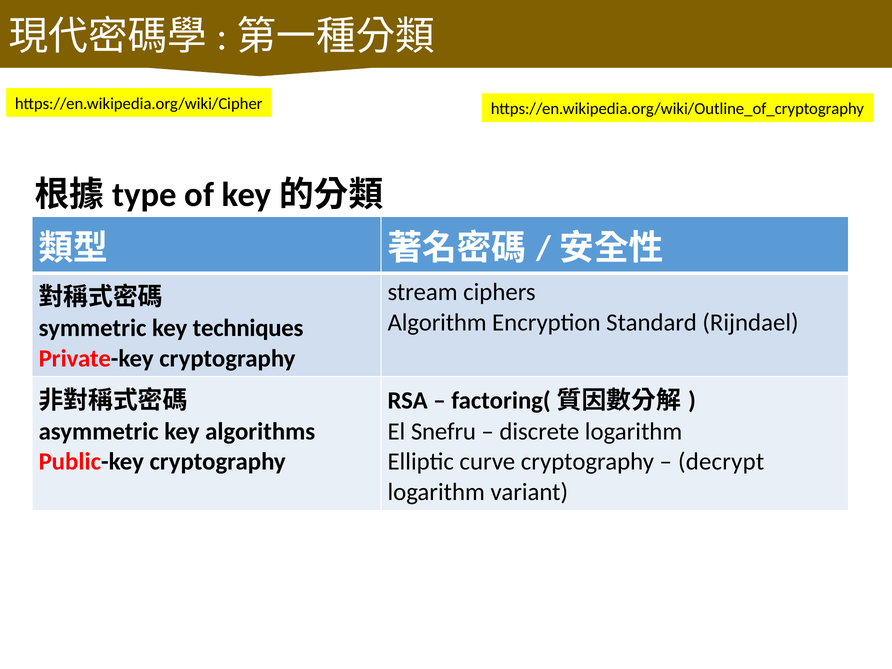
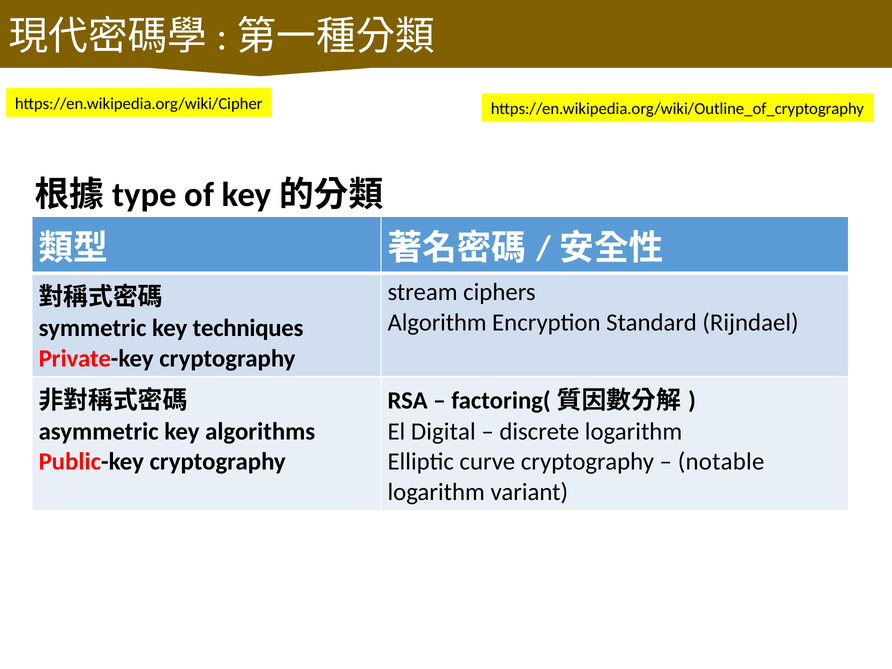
Snefru: Snefru -> Digital (443, 431)
decrypt: decrypt -> notable (721, 462)
